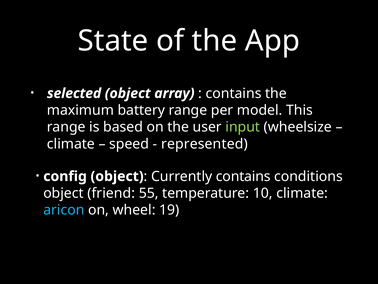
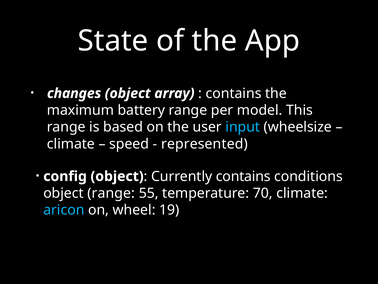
selected: selected -> changes (74, 93)
input colour: light green -> light blue (243, 127)
object friend: friend -> range (111, 193)
10: 10 -> 70 (263, 193)
